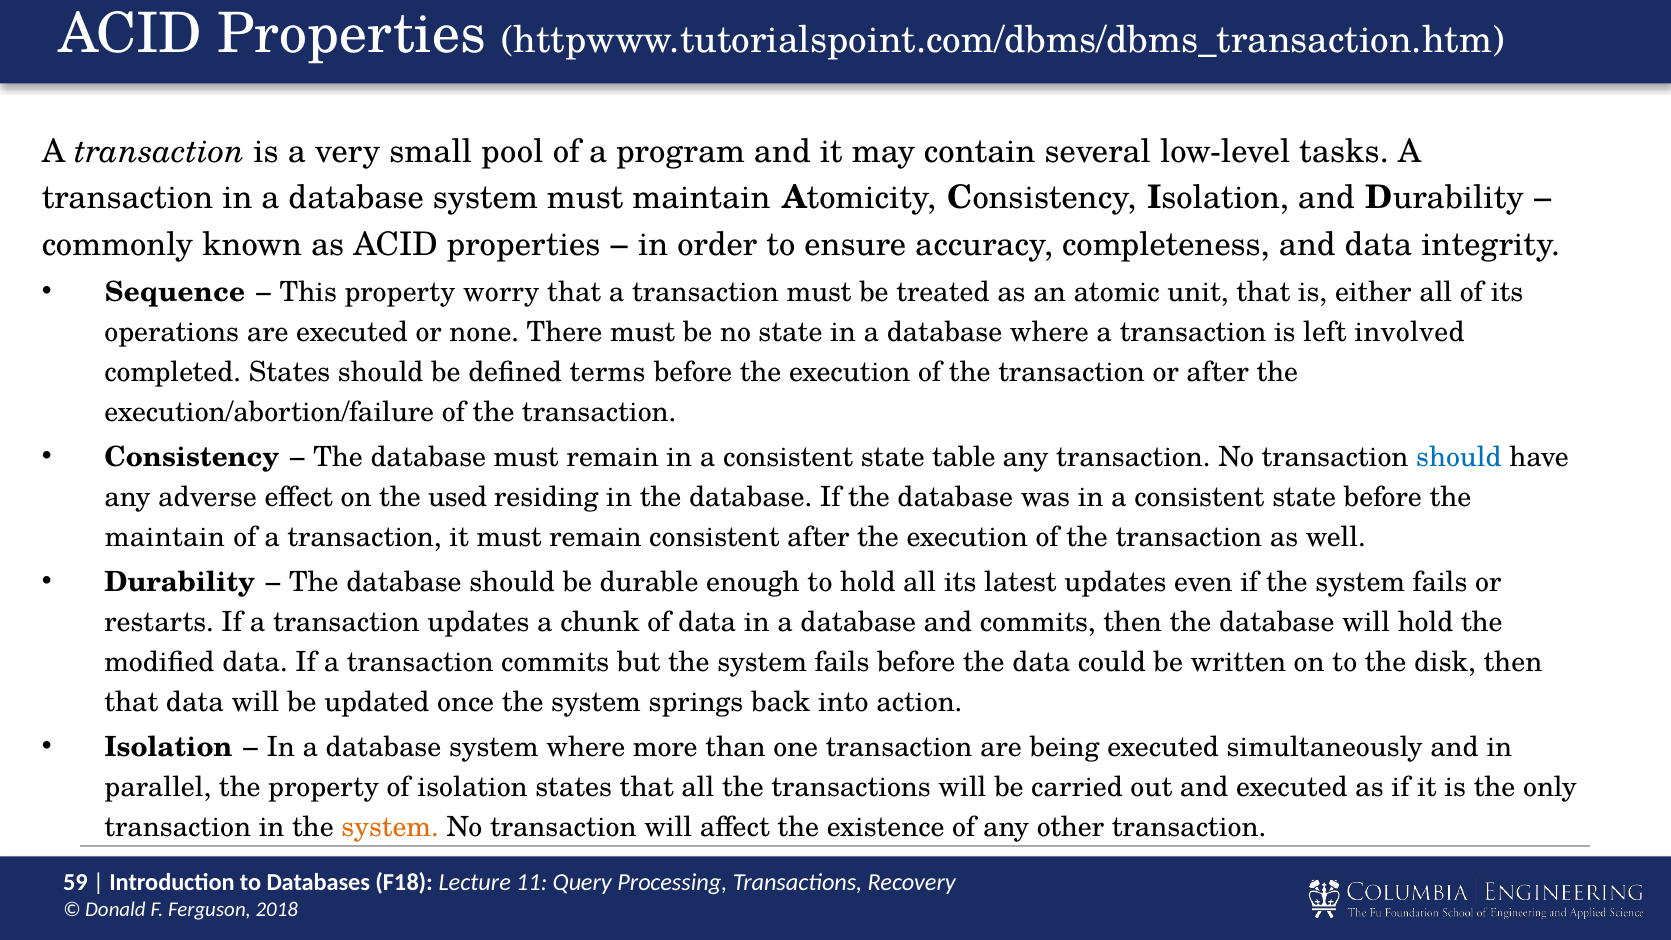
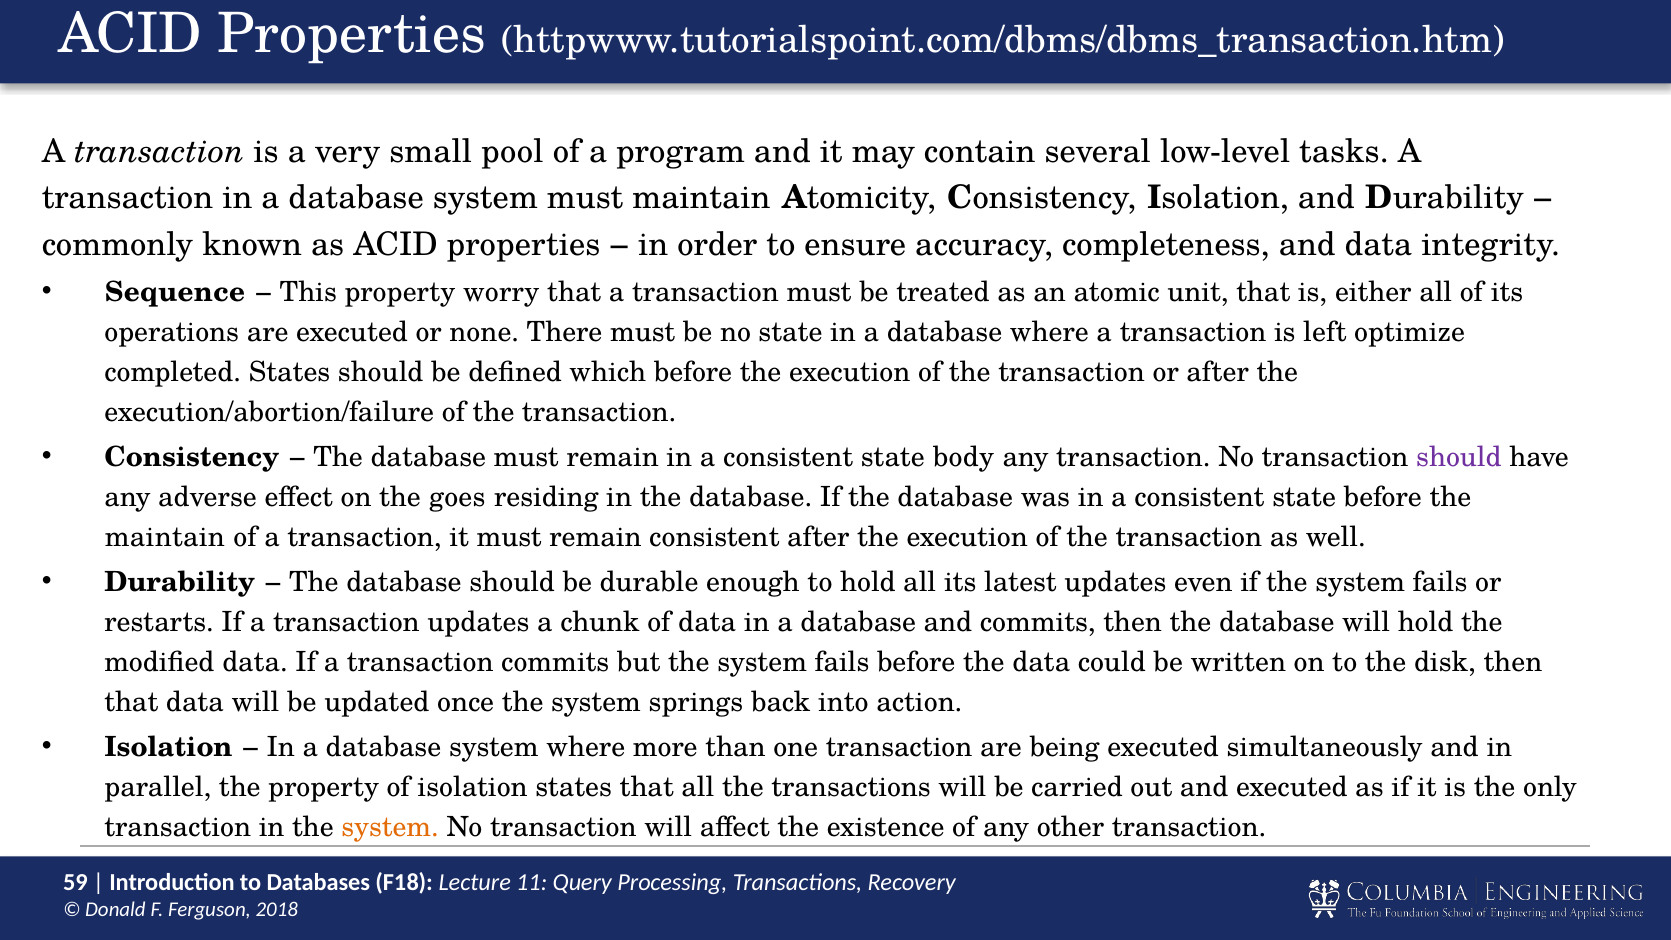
involved: involved -> optimize (1410, 332)
terms: terms -> which (608, 372)
table: table -> body (963, 457)
should colour: blue -> purple (1459, 457)
used: used -> goes (457, 497)
